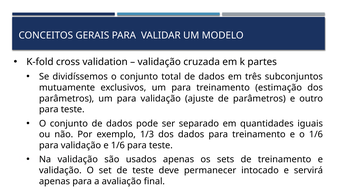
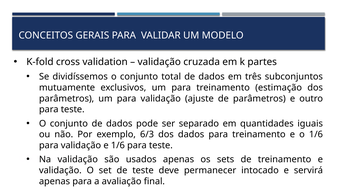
1/3: 1/3 -> 6/3 (147, 135)
